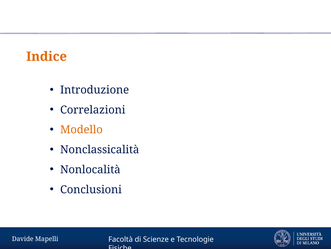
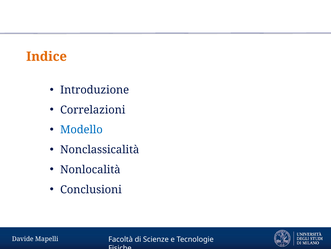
Modello colour: orange -> blue (81, 129)
